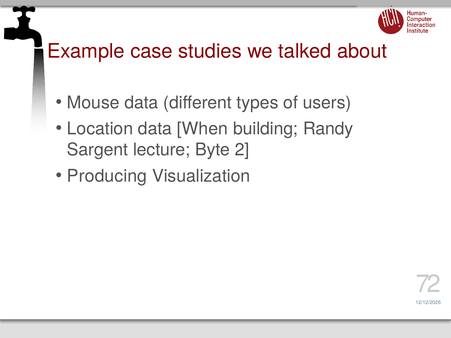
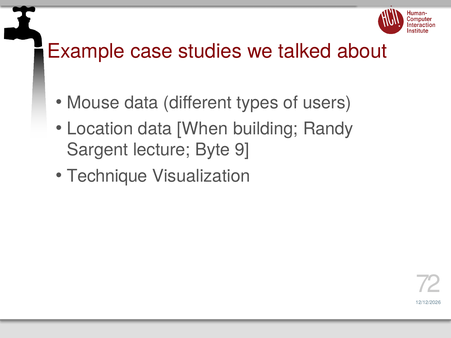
2: 2 -> 9 (242, 150)
Producing: Producing -> Technique (107, 176)
